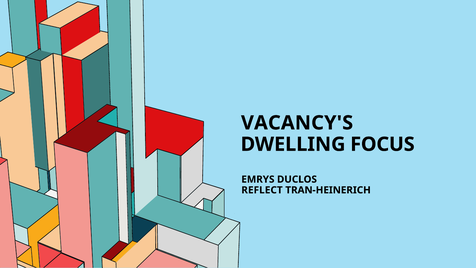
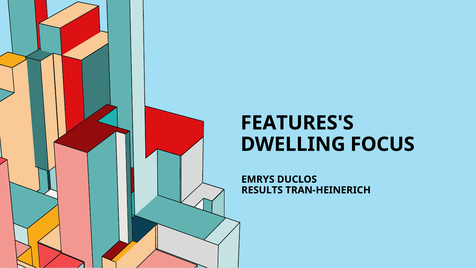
VACANCY'S: VACANCY'S -> FEATURES'S (297, 123)
REFLECT: REFLECT -> RESULTS (262, 190)
